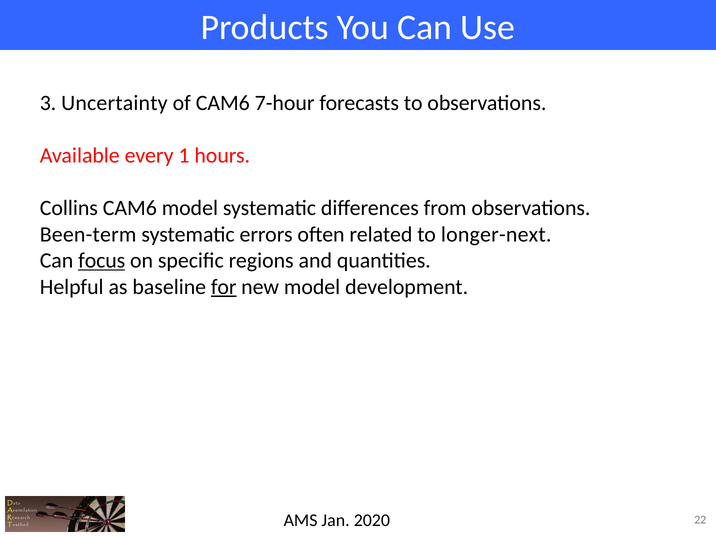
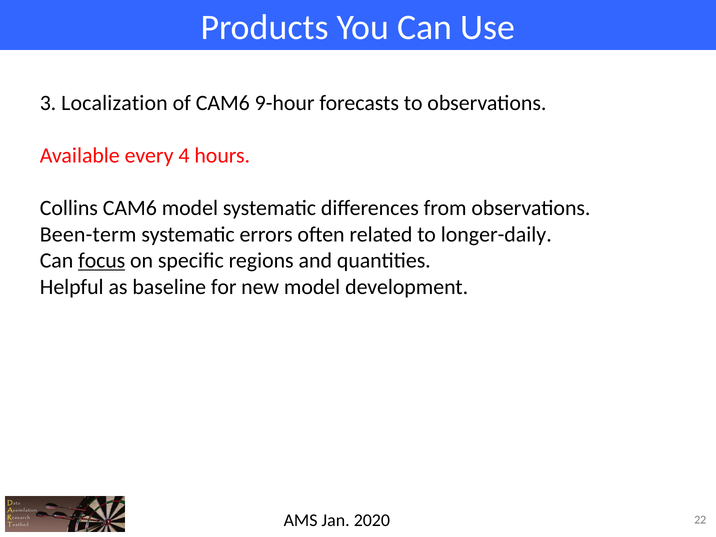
Uncertainty: Uncertainty -> Localization (114, 103)
7-hour: 7-hour -> 9-hour (285, 103)
1: 1 -> 4 (184, 156)
longer-next: longer-next -> longer-daily (496, 234)
for underline: present -> none (224, 287)
